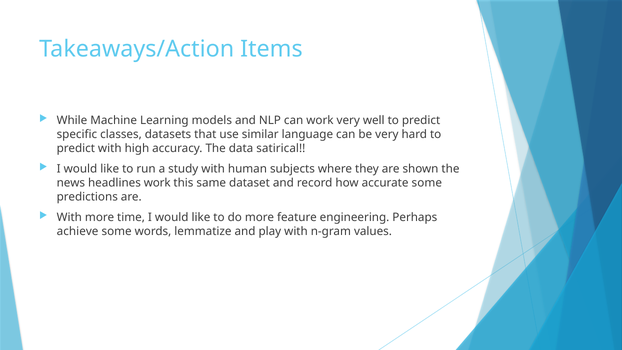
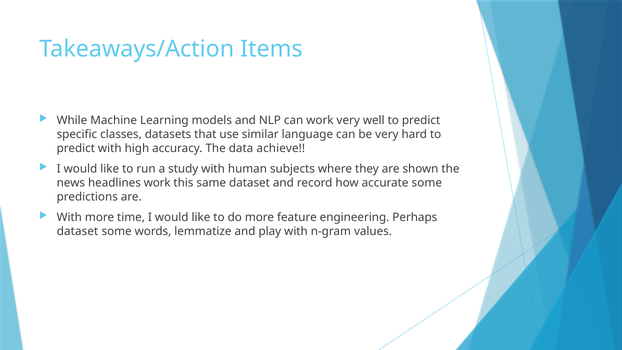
satirical: satirical -> achieve (281, 148)
achieve: achieve -> dataset (78, 231)
